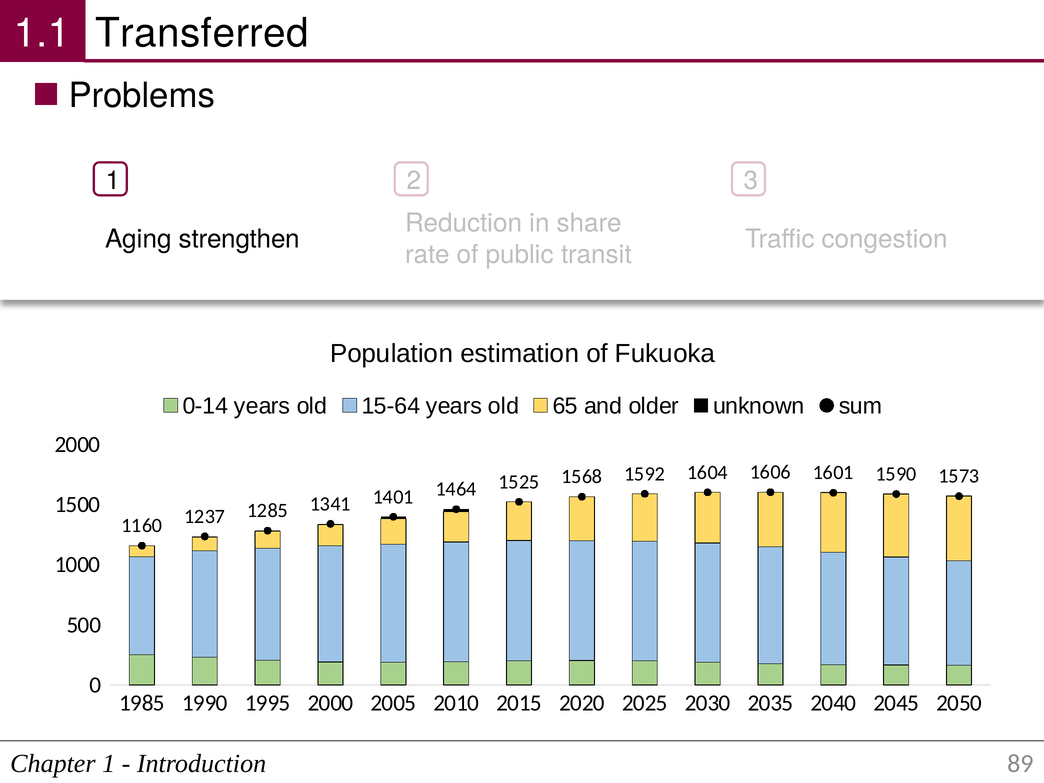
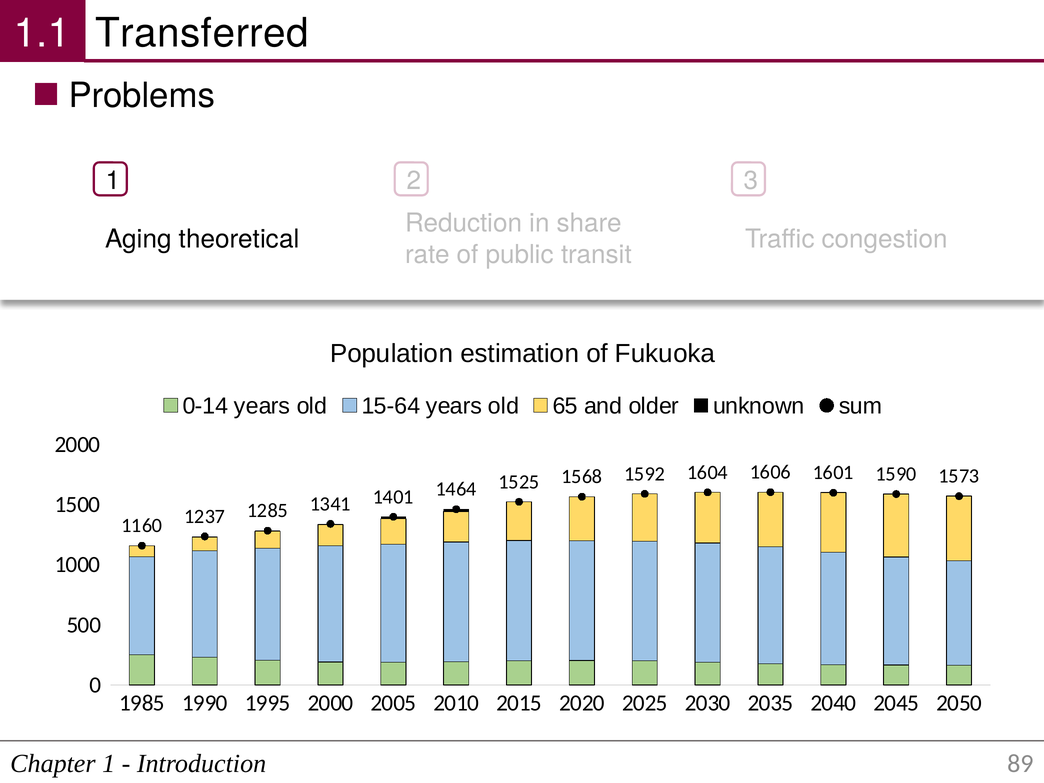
strengthen: strengthen -> theoretical (239, 239)
